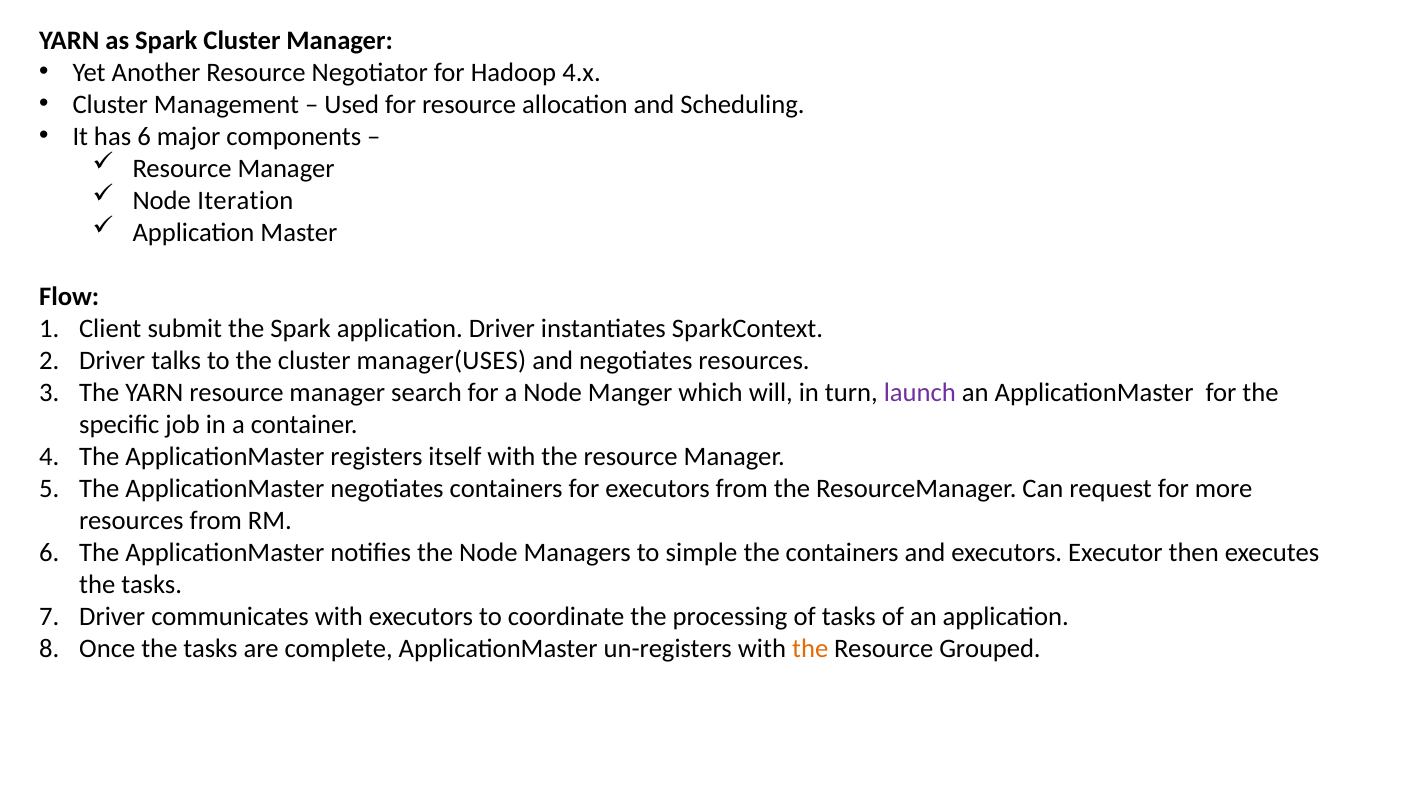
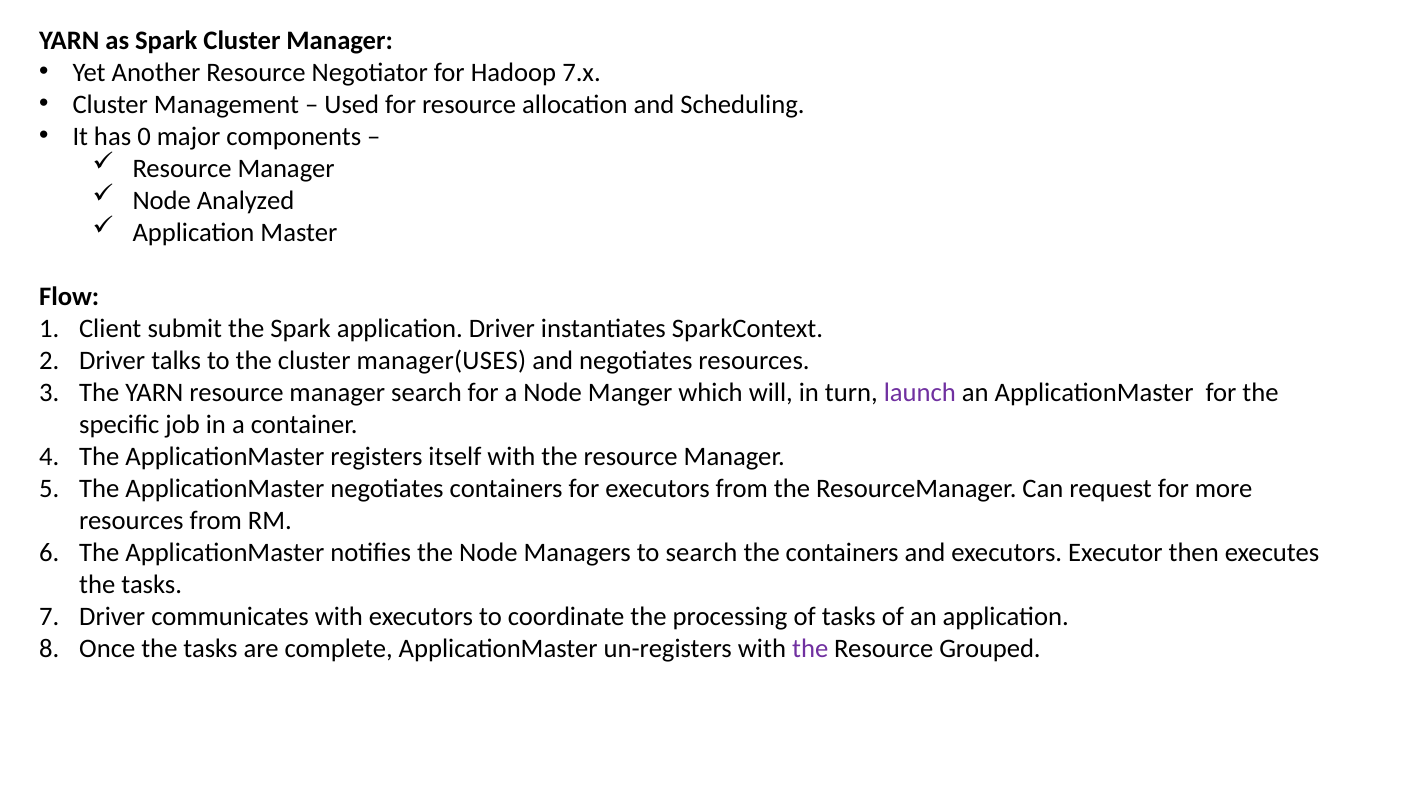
4.x: 4.x -> 7.x (582, 72)
has 6: 6 -> 0 (144, 136)
Iteration: Iteration -> Analyzed (246, 200)
to simple: simple -> search (701, 552)
the colour: orange -> purple (810, 648)
